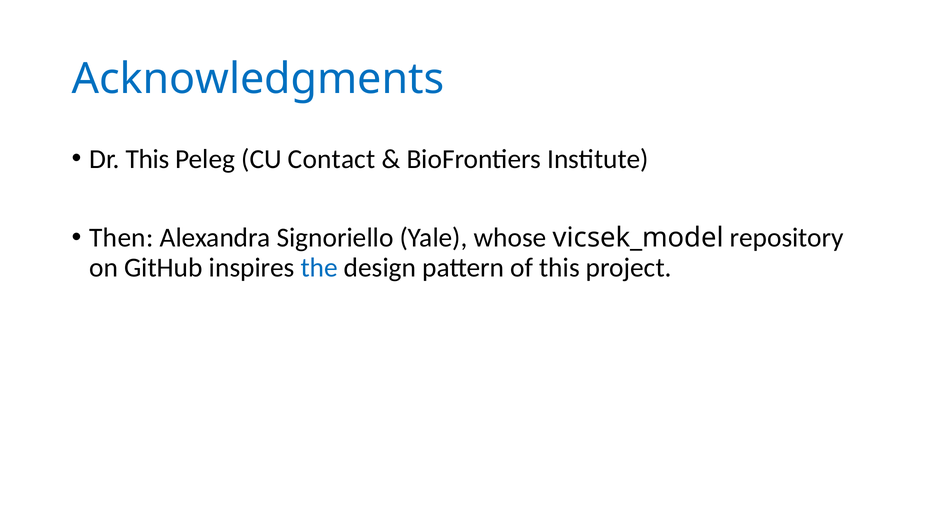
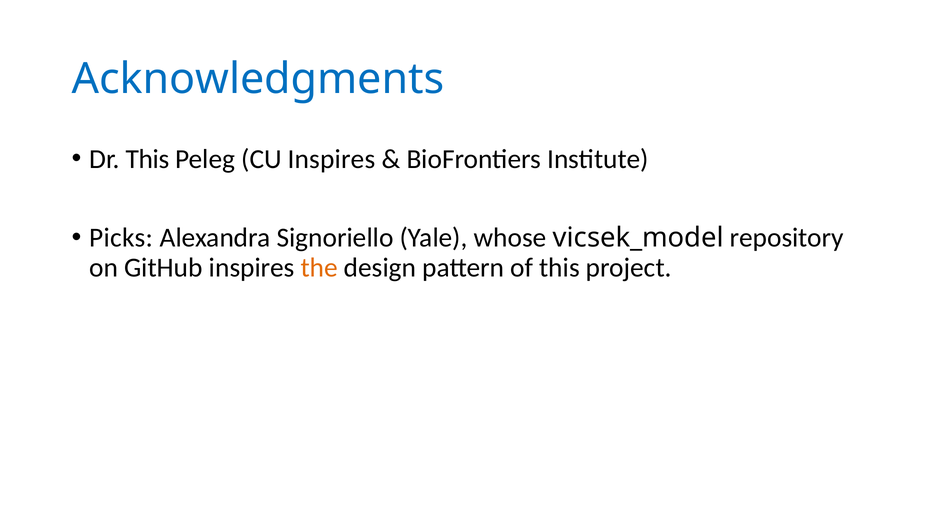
CU Contact: Contact -> Inspires (332, 159)
Then: Then -> Picks (121, 238)
the colour: blue -> orange (319, 267)
